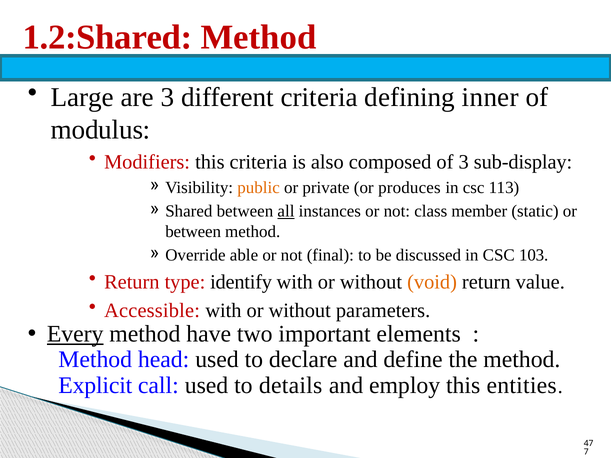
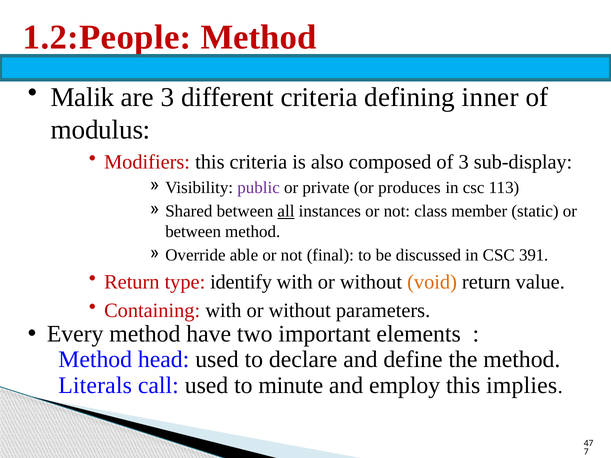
1.2:Shared: 1.2:Shared -> 1.2:People (107, 37)
Large: Large -> Malik (82, 97)
public colour: orange -> purple (259, 188)
103: 103 -> 391 (534, 255)
Accessible: Accessible -> Containing (152, 311)
Every underline: present -> none (75, 334)
Explicit: Explicit -> Literals (95, 386)
details: details -> minute (291, 386)
entities: entities -> implies (522, 386)
